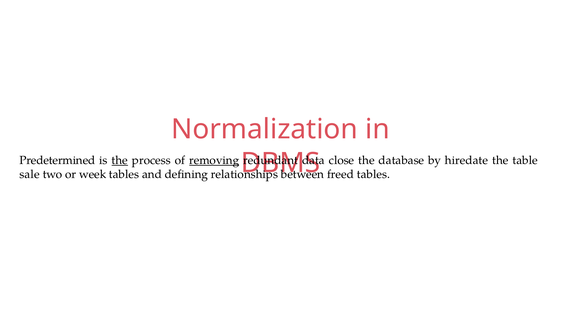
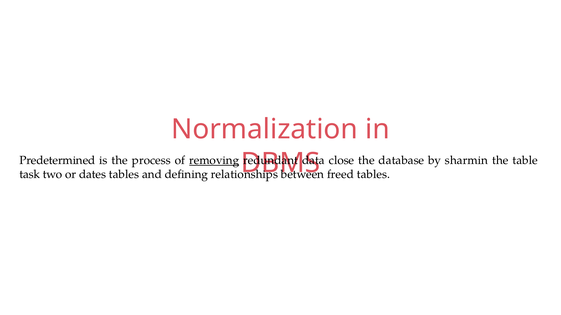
the underline: present -> none (120, 161)
hiredate: hiredate -> sharmin (467, 161)
sale: sale -> task (30, 175)
week: week -> dates (93, 175)
